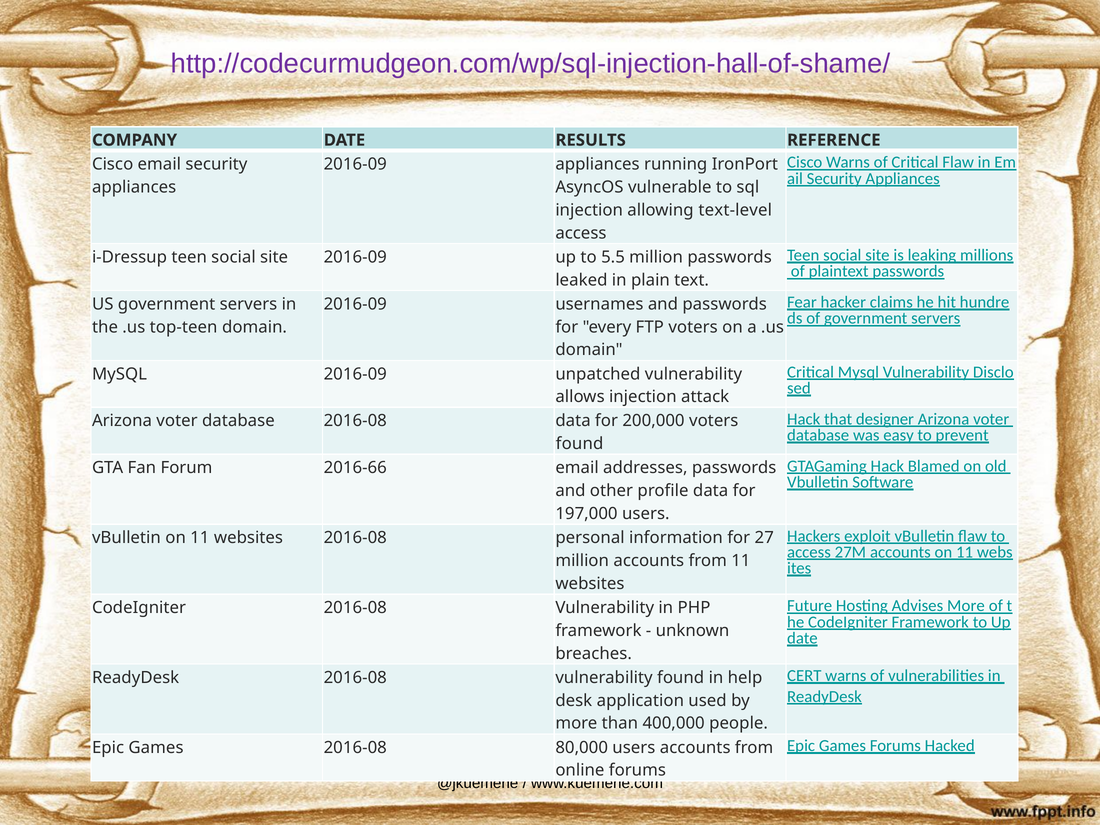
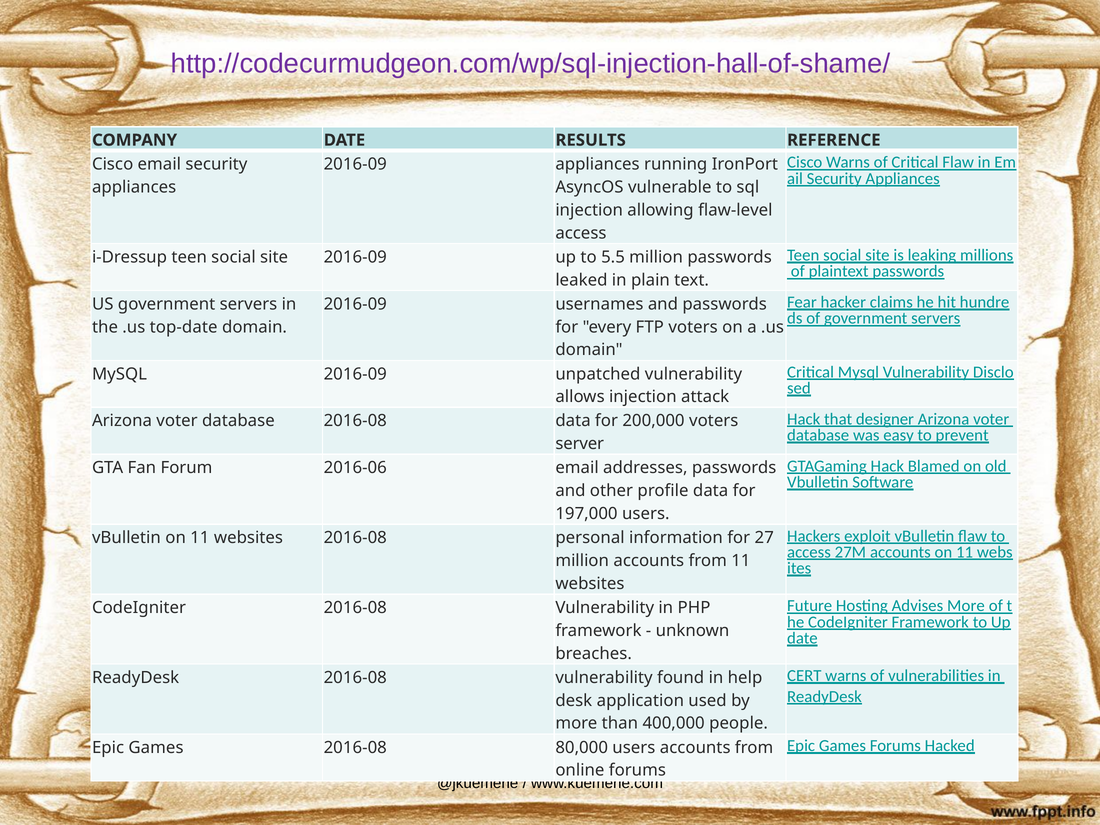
text-level: text-level -> flaw-level (735, 210)
top-teen: top-teen -> top-date (184, 327)
found: found -> server (580, 444)
2016-66: 2016-66 -> 2016-06 (355, 468)
